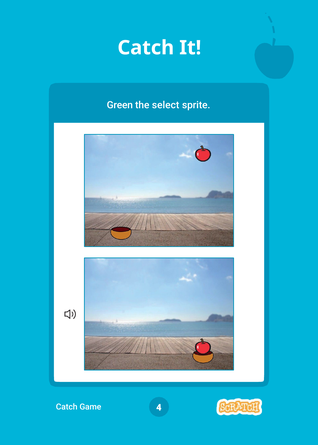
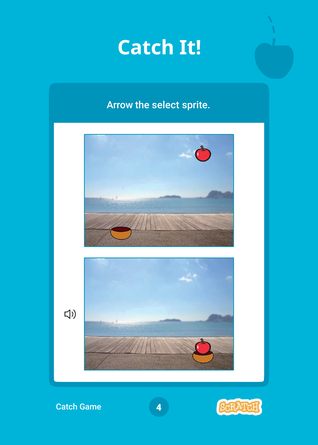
Green: Green -> Arrow (120, 105)
